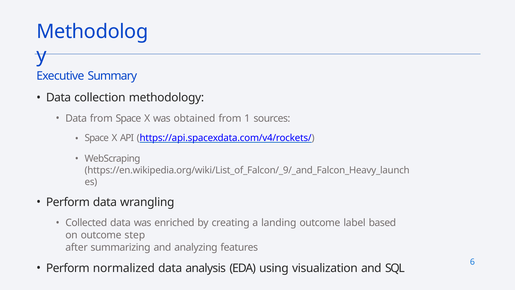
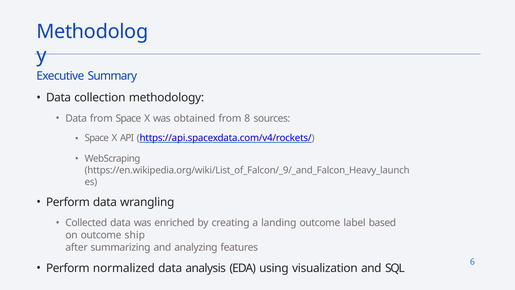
1: 1 -> 8 (247, 118)
step: step -> ship (135, 235)
